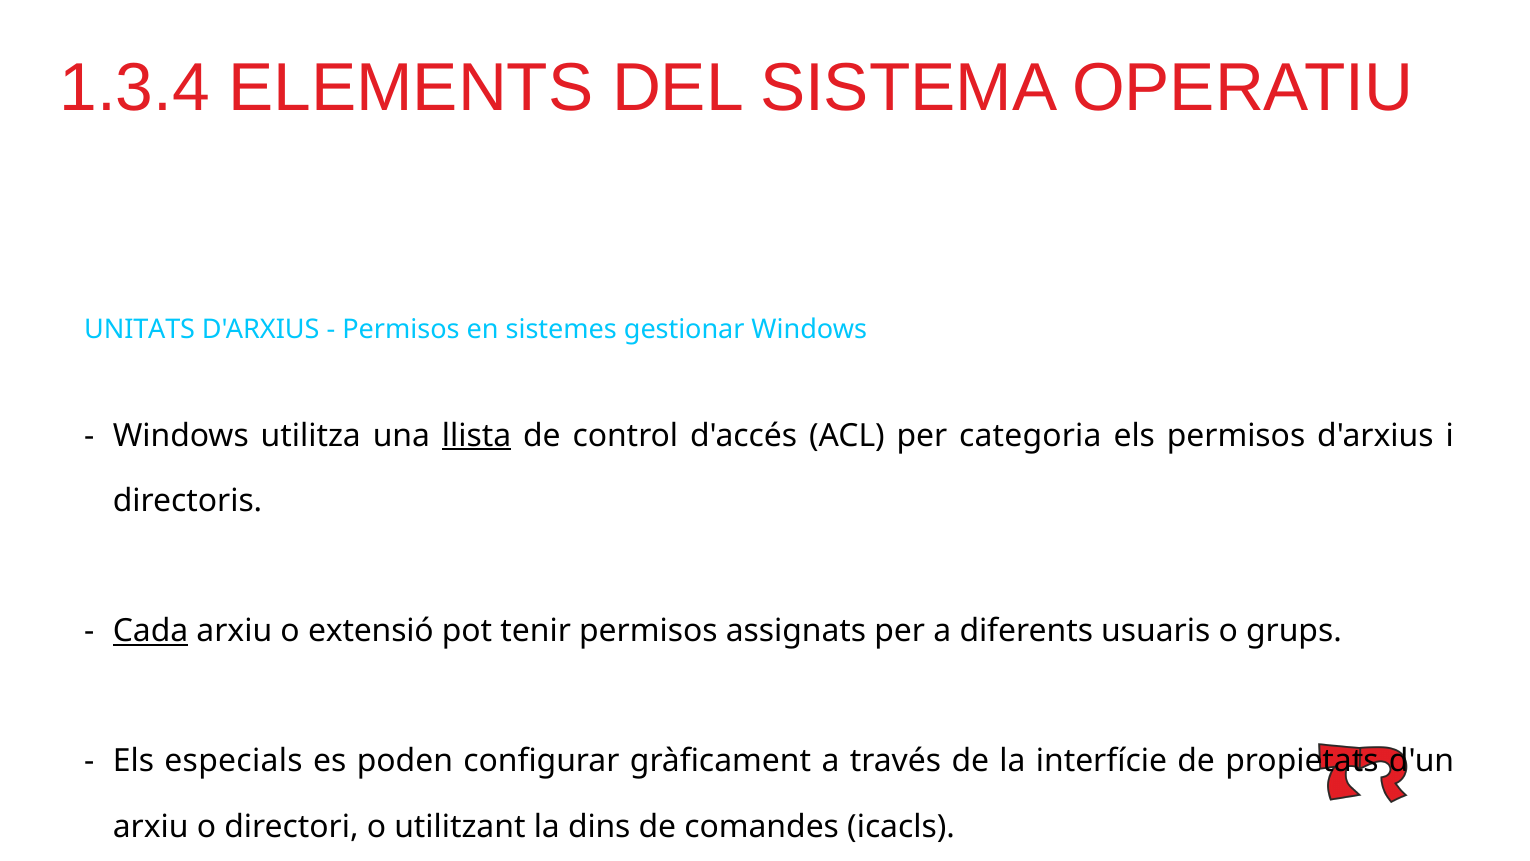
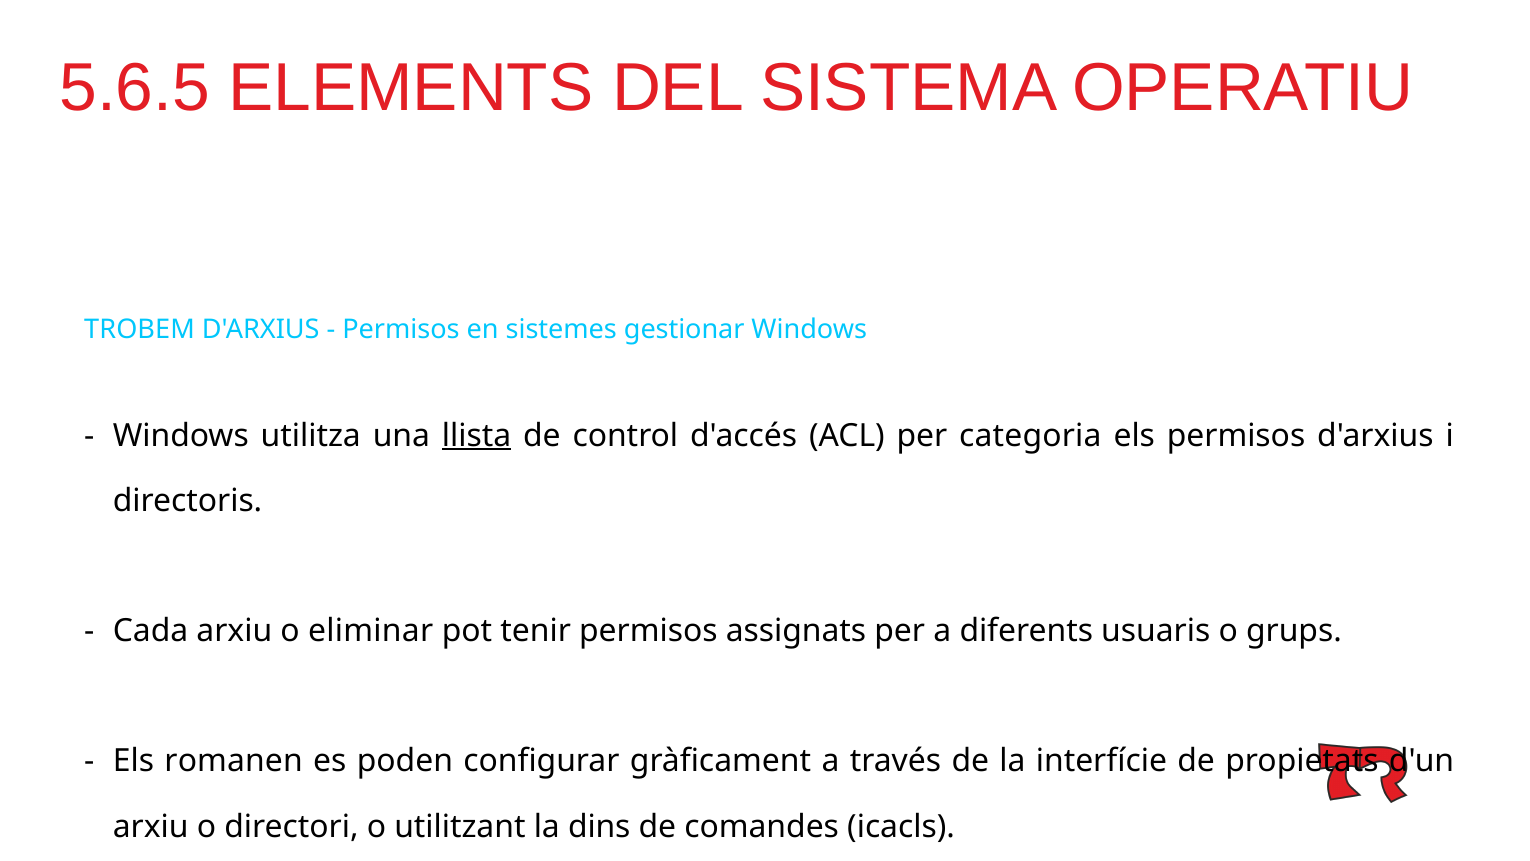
1.3.4: 1.3.4 -> 5.6.5 (135, 88)
UNITATS: UNITATS -> TROBEM (140, 329)
Cada underline: present -> none (151, 631)
extensió: extensió -> eliminar (371, 631)
especials: especials -> romanen (234, 761)
